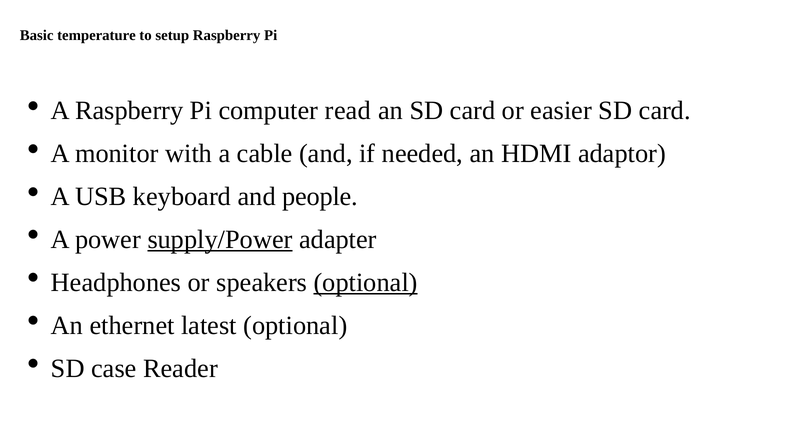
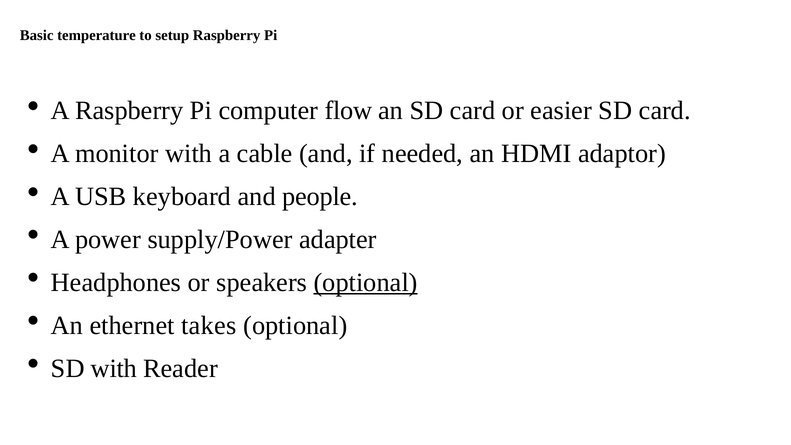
read: read -> flow (348, 111)
supply/Power underline: present -> none (220, 240)
latest: latest -> takes (209, 325)
SD case: case -> with (114, 368)
